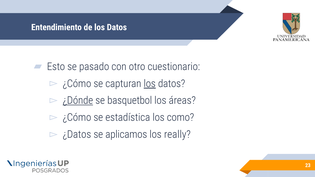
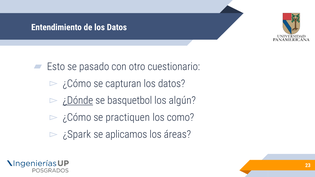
los underline: present -> none (150, 84)
áreas: áreas -> algún (182, 101)
estadística: estadística -> practiquen (128, 118)
¿Datos: ¿Datos -> ¿Spark (77, 135)
really: really -> áreas (177, 135)
